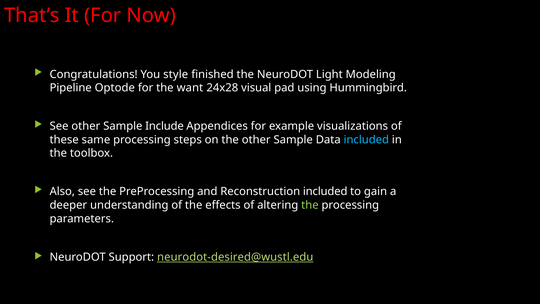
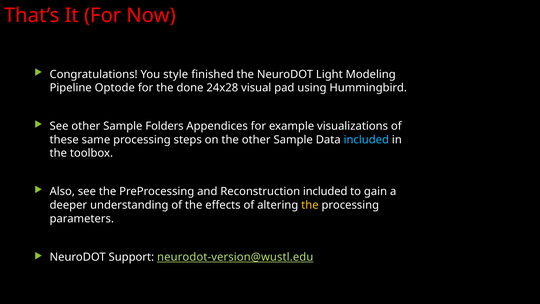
want: want -> done (190, 88)
Include: Include -> Folders (165, 126)
the colour: light green -> yellow (310, 205)
neurodot-desired@wustl.edu: neurodot-desired@wustl.edu -> neurodot-version@wustl.edu (235, 257)
